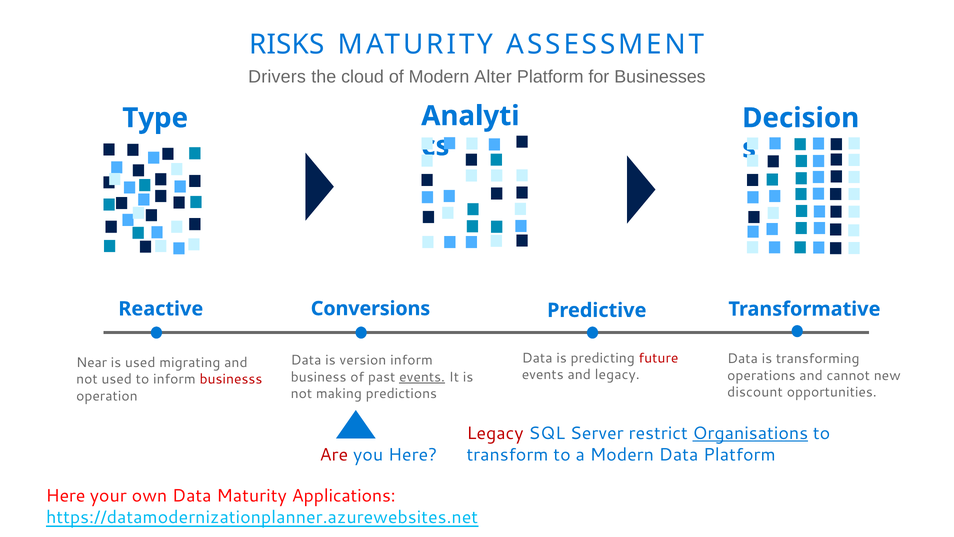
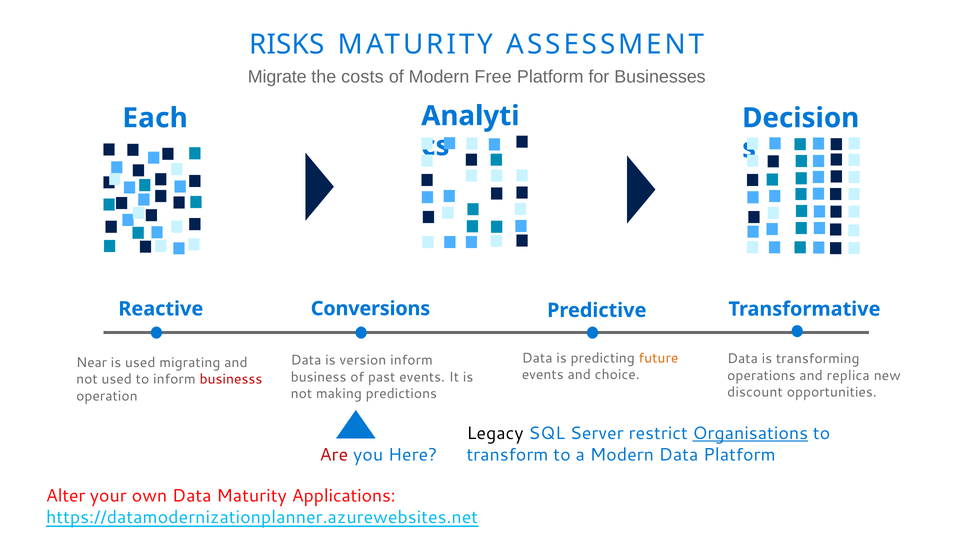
Drivers: Drivers -> Migrate (277, 77)
cloud: cloud -> costs (362, 77)
Alter: Alter -> Free (493, 77)
Type: Type -> Each (155, 118)
future colour: red -> orange (659, 358)
and legacy: legacy -> choice (617, 375)
cannot: cannot -> replica (848, 375)
events underline: present -> none (422, 377)
Legacy colour: red -> black (495, 433)
Here: Here -> Alter (66, 495)
